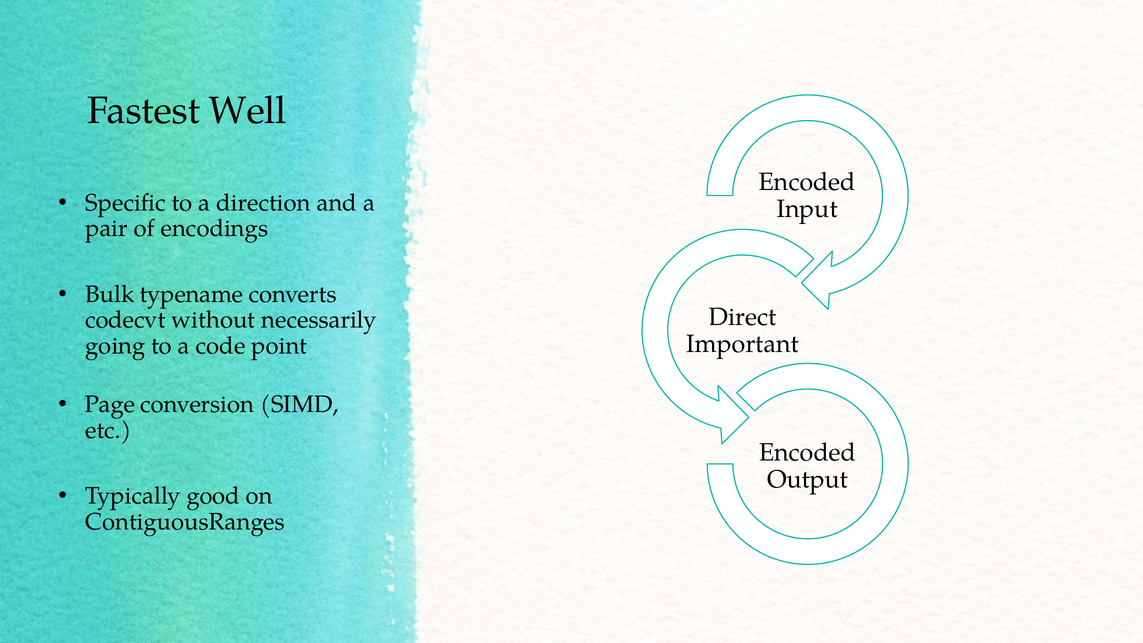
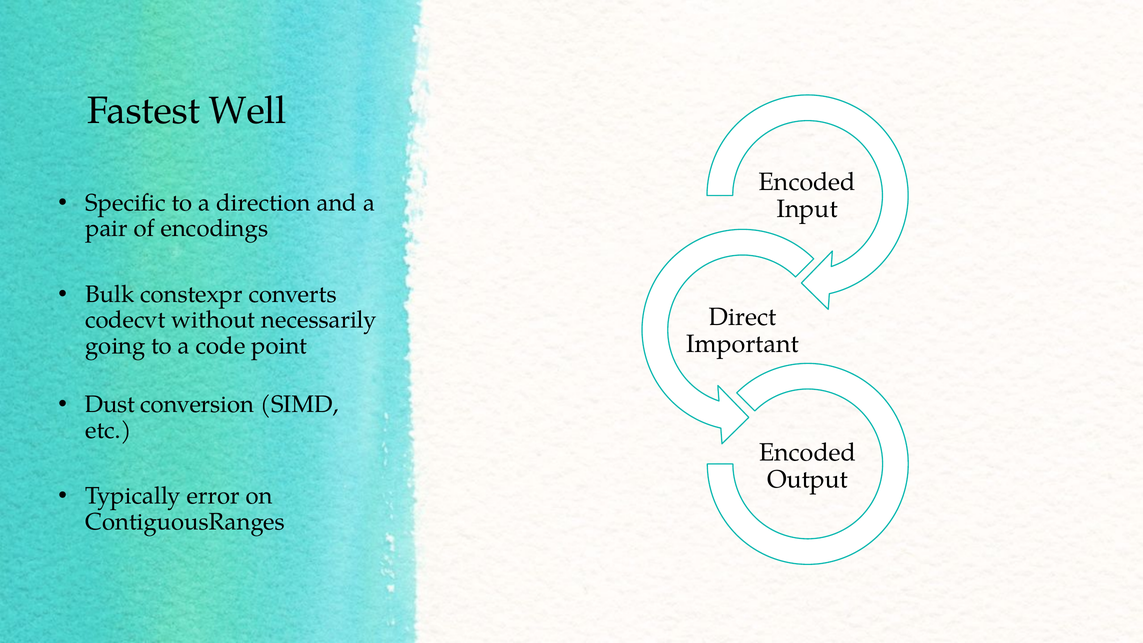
typename: typename -> constexpr (191, 294)
Page: Page -> Dust (110, 405)
good: good -> error (213, 496)
